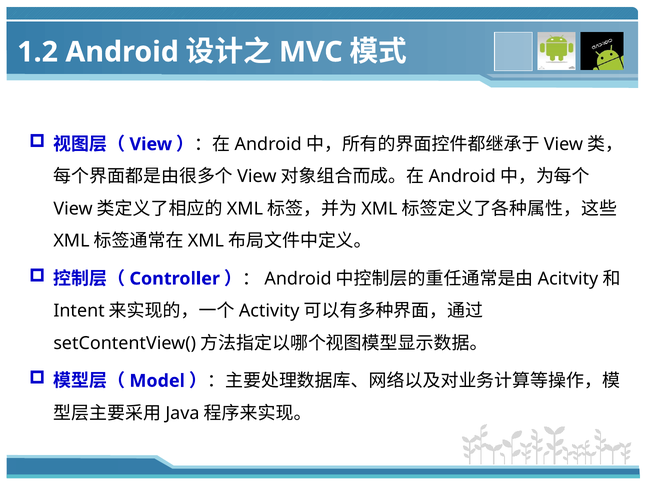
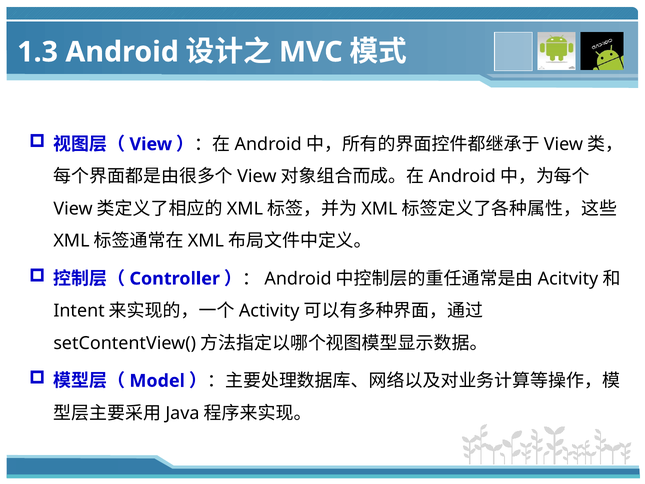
1.2: 1.2 -> 1.3 (38, 52)
